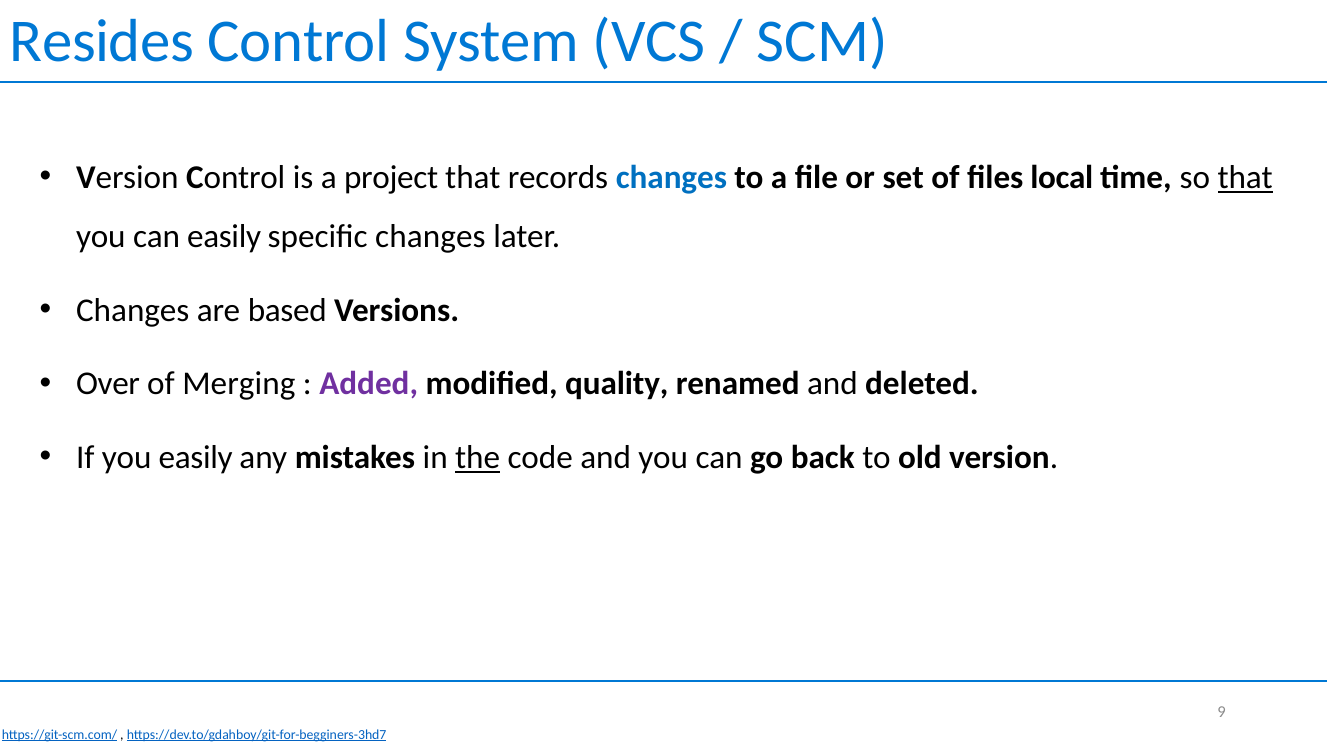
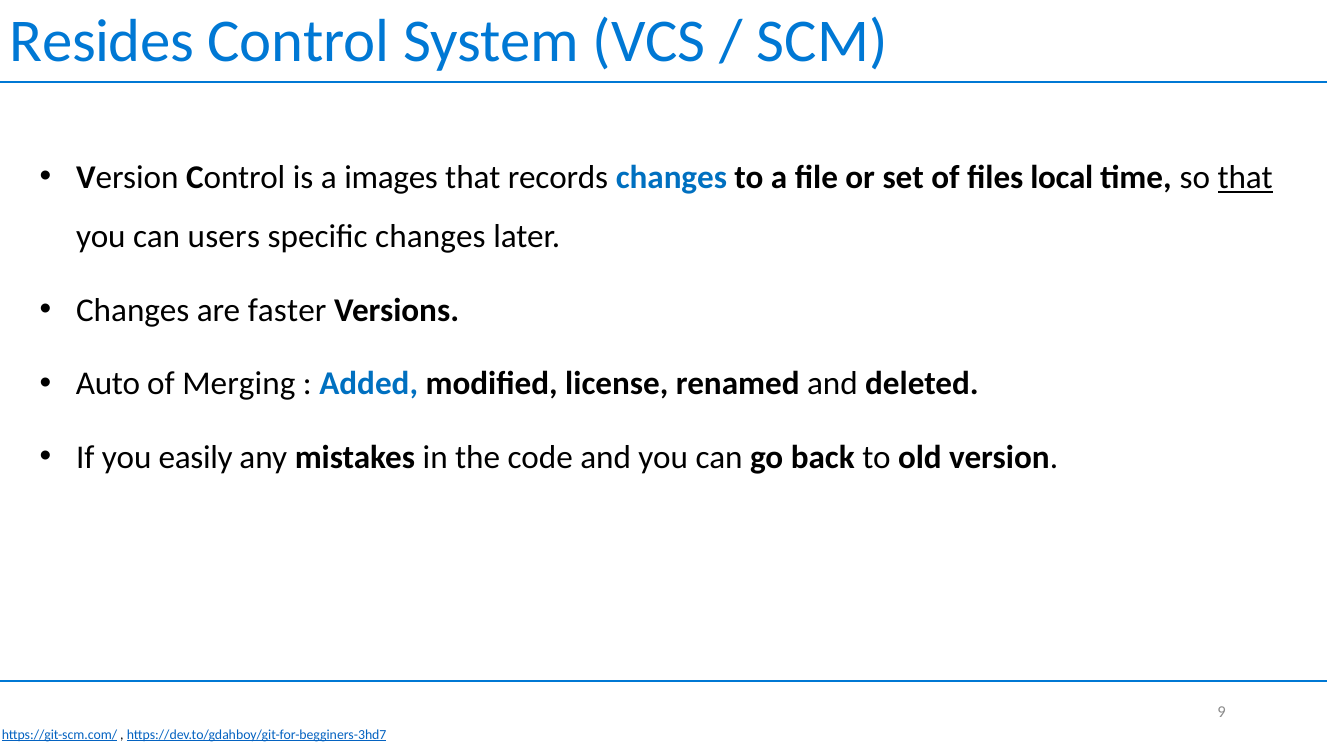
project: project -> images (391, 177)
can easily: easily -> users (224, 237)
based: based -> faster (287, 311)
Over: Over -> Auto (108, 384)
Added colour: purple -> blue (369, 384)
quality: quality -> license (617, 384)
the underline: present -> none (478, 458)
